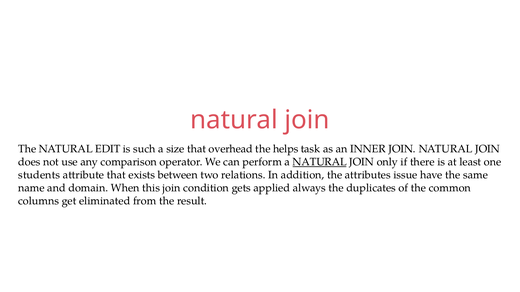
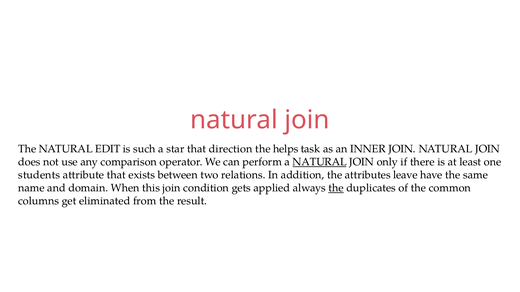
size: size -> star (175, 149)
overhead: overhead -> direction (231, 149)
issue: issue -> leave (406, 175)
the underline: none -> present (336, 188)
